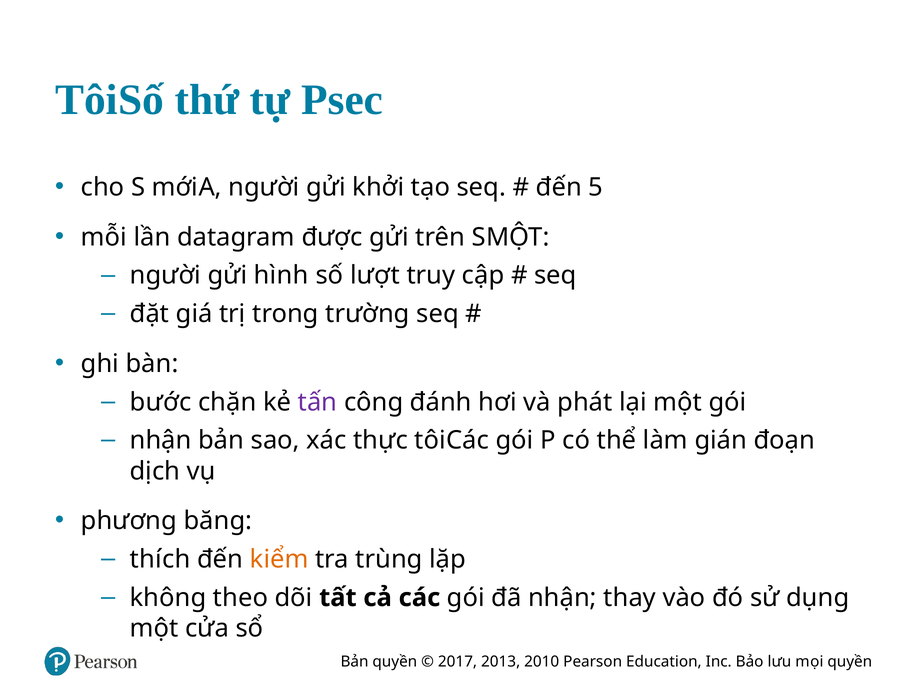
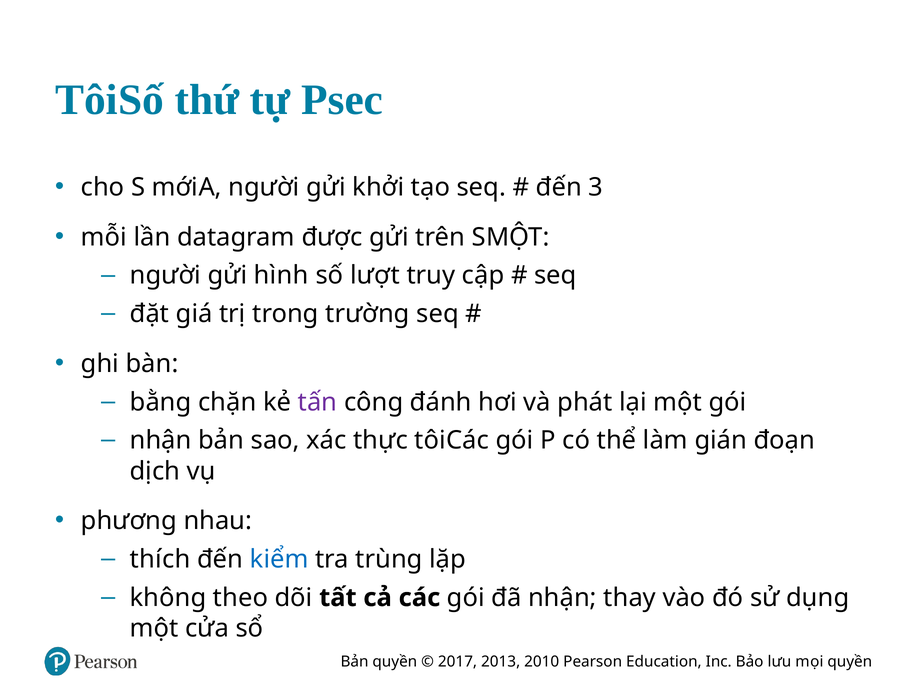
5: 5 -> 3 (596, 187)
bước: bước -> bằng (161, 402)
băng: băng -> nhau (218, 521)
kiểm colour: orange -> blue (279, 559)
